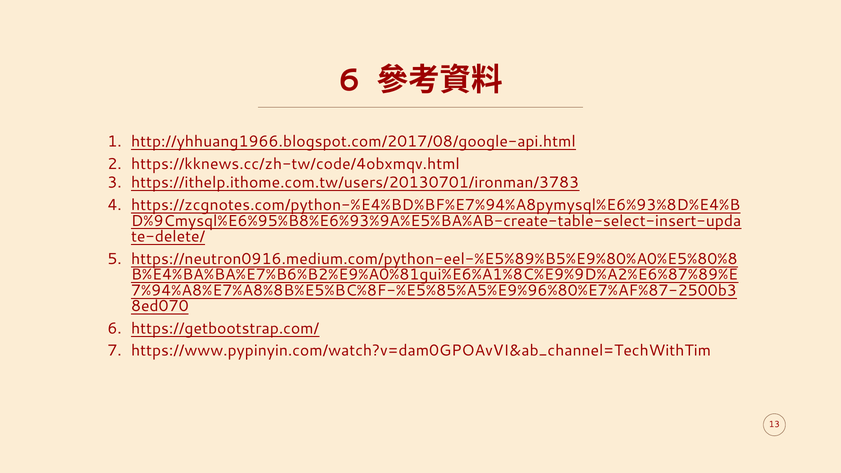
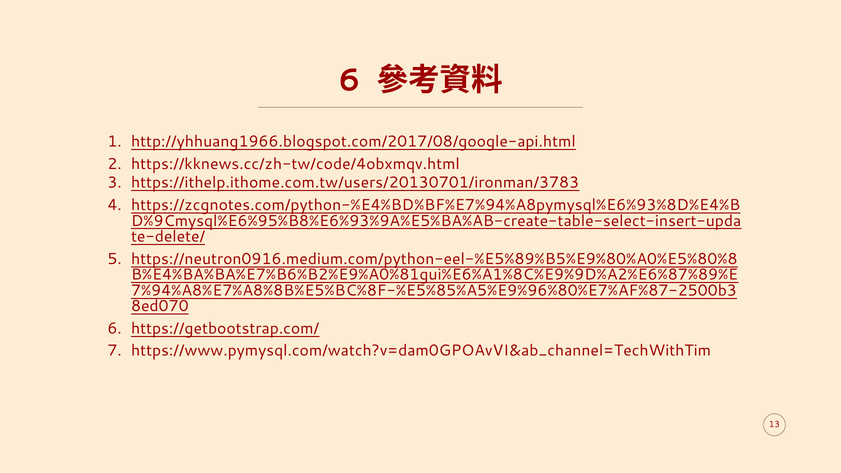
https://www.pypinyin.com/watch?v=dam0GPOAvVI&ab_channel=TechWithTim: https://www.pypinyin.com/watch?v=dam0GPOAvVI&ab_channel=TechWithTim -> https://www.pymysql.com/watch?v=dam0GPOAvVI&ab_channel=TechWithTim (421, 351)
